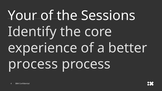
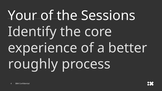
process: process -> roughly (33, 64)
